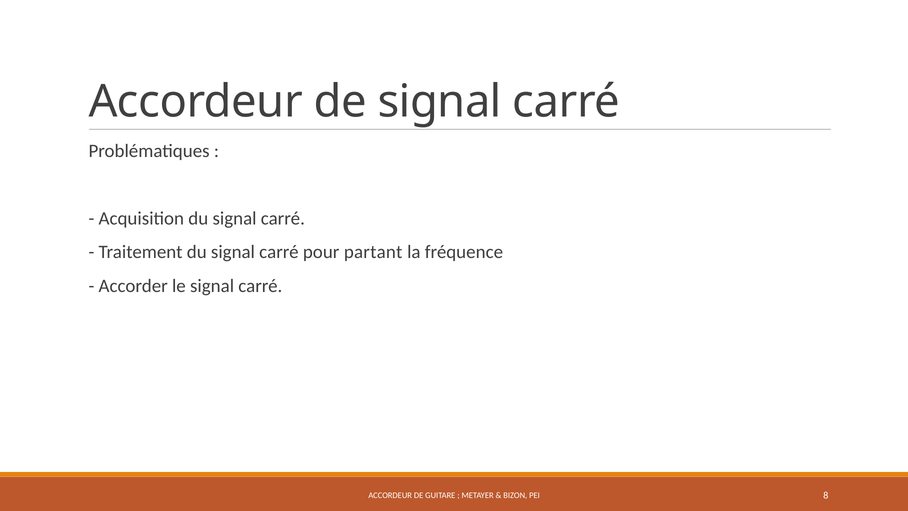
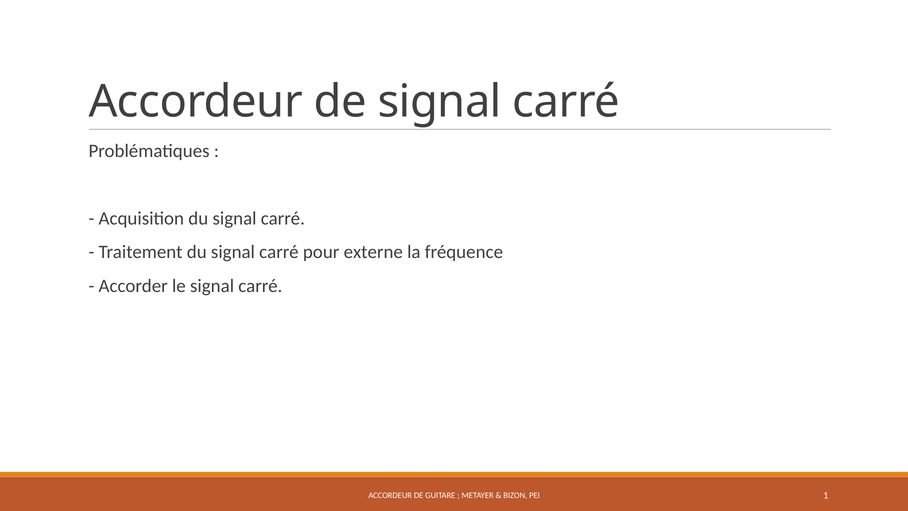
partant: partant -> externe (373, 252)
8: 8 -> 1 (826, 495)
